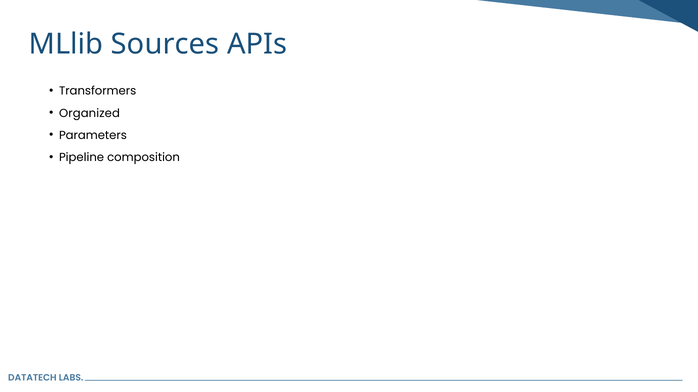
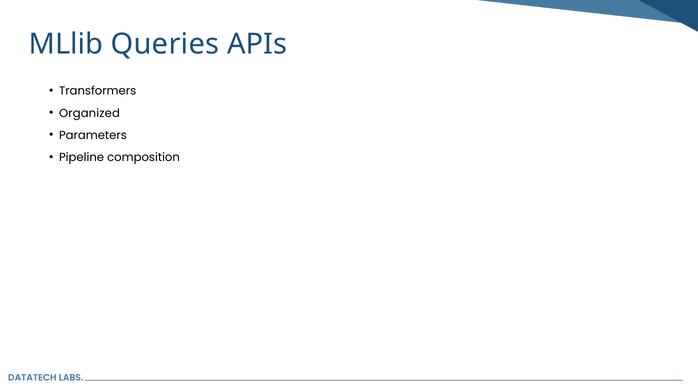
Sources: Sources -> Queries (165, 44)
